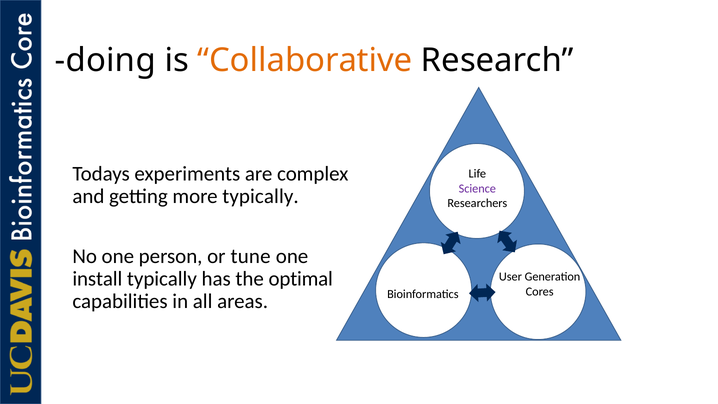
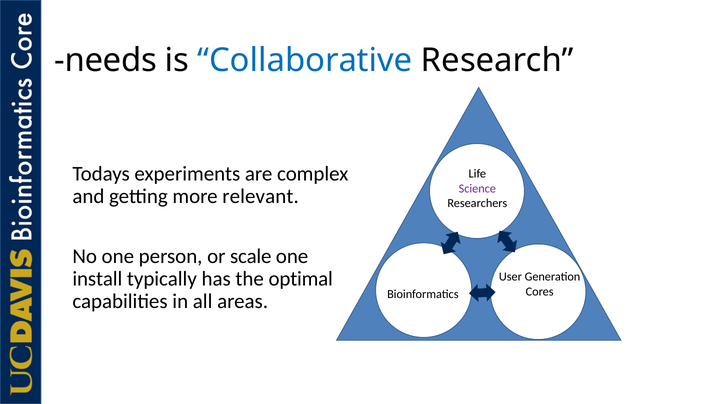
doing: doing -> needs (106, 60)
Collaborative colour: orange -> blue (305, 60)
more typically: typically -> relevant (261, 196)
tune: tune -> scale (251, 256)
